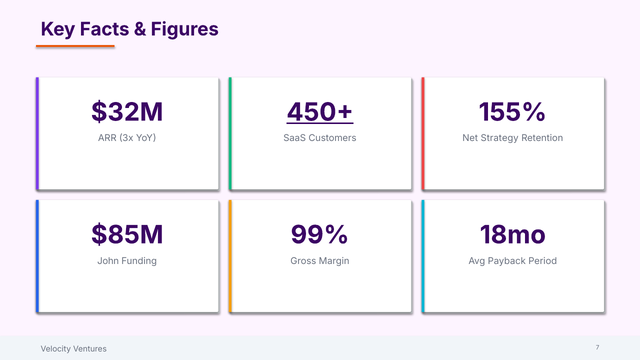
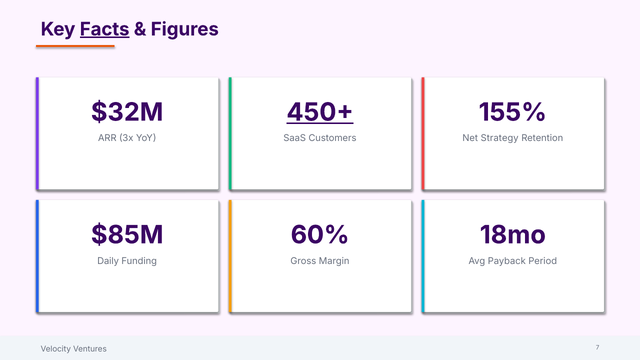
Facts underline: none -> present (105, 29)
99%: 99% -> 60% (320, 235)
John: John -> Daily (108, 261)
